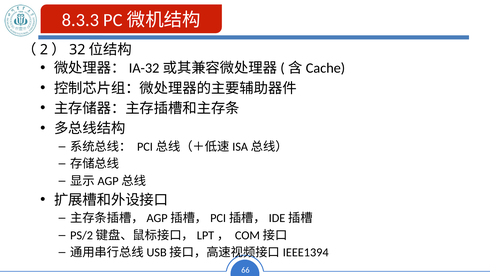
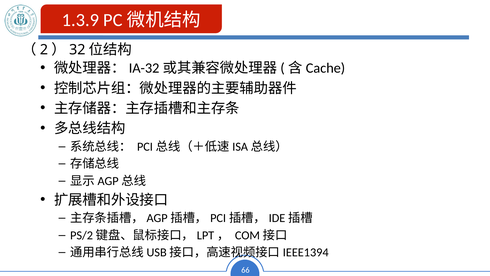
8.3.3: 8.3.3 -> 1.3.9 (81, 20)
